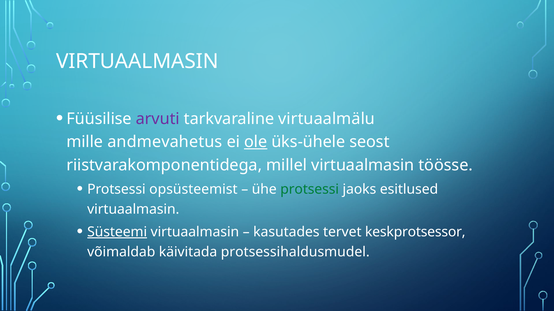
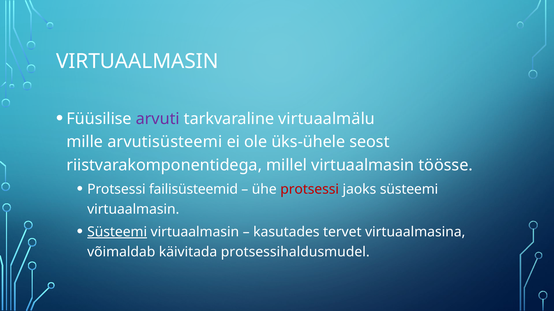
andmevahetus: andmevahetus -> arvutisüsteemi (165, 142)
ole underline: present -> none (256, 142)
opsüsteemist: opsüsteemist -> failisüsteemid (194, 190)
protsessi colour: green -> red (310, 190)
jaoks esitlused: esitlused -> süsteemi (409, 190)
keskprotsessor: keskprotsessor -> virtuaalmasina (415, 232)
